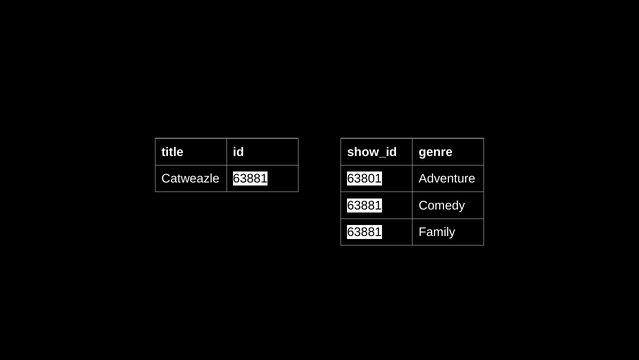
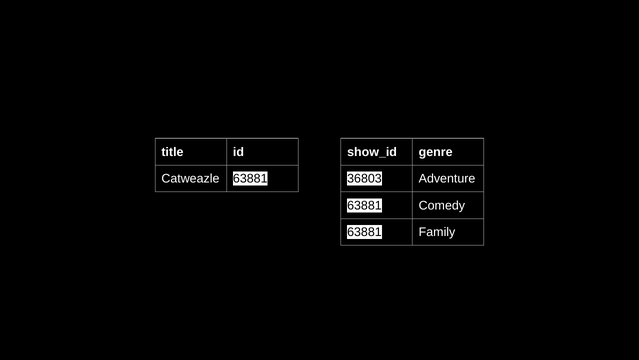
63801: 63801 -> 36803 (364, 178)
